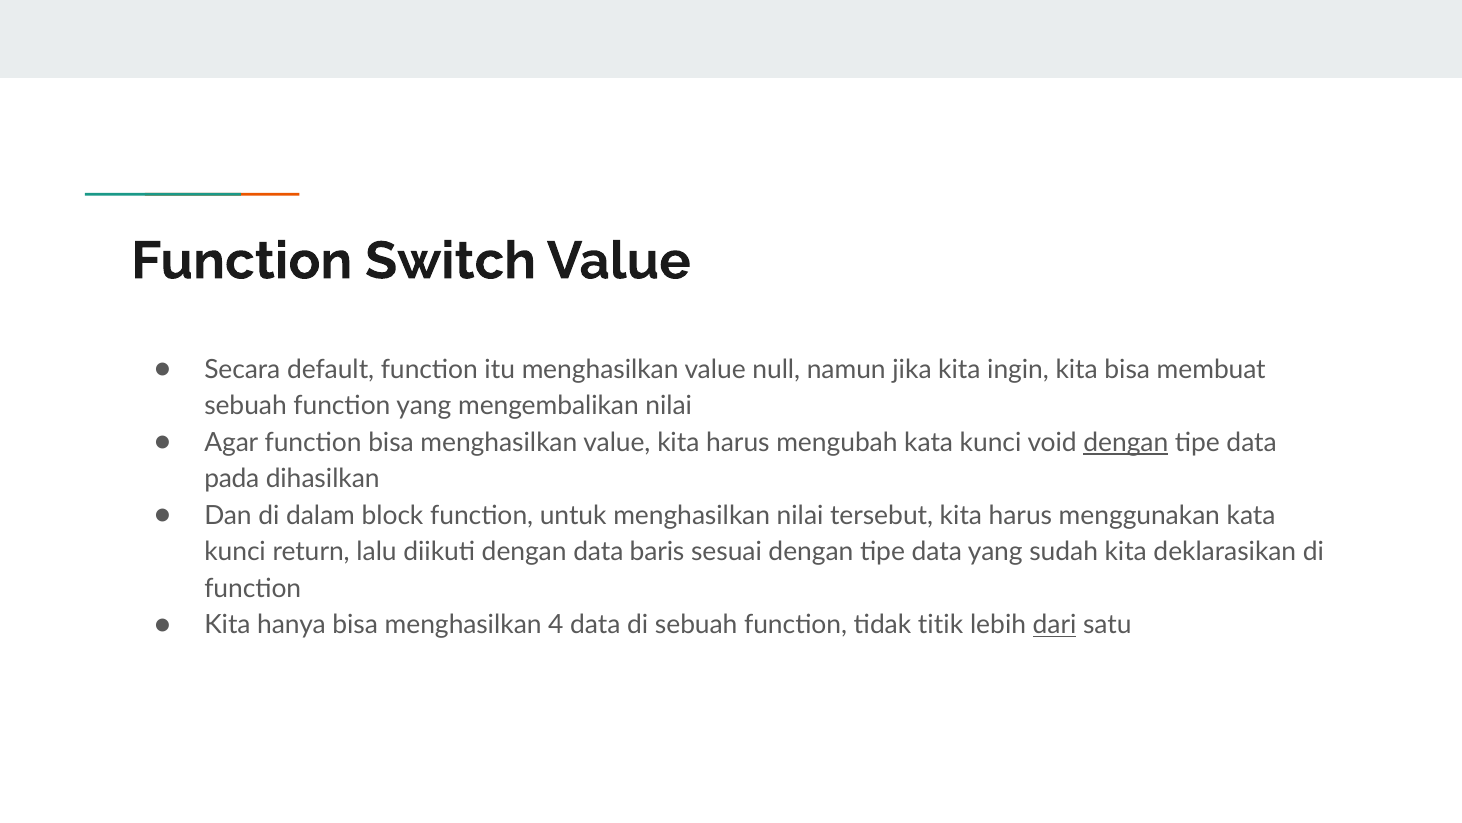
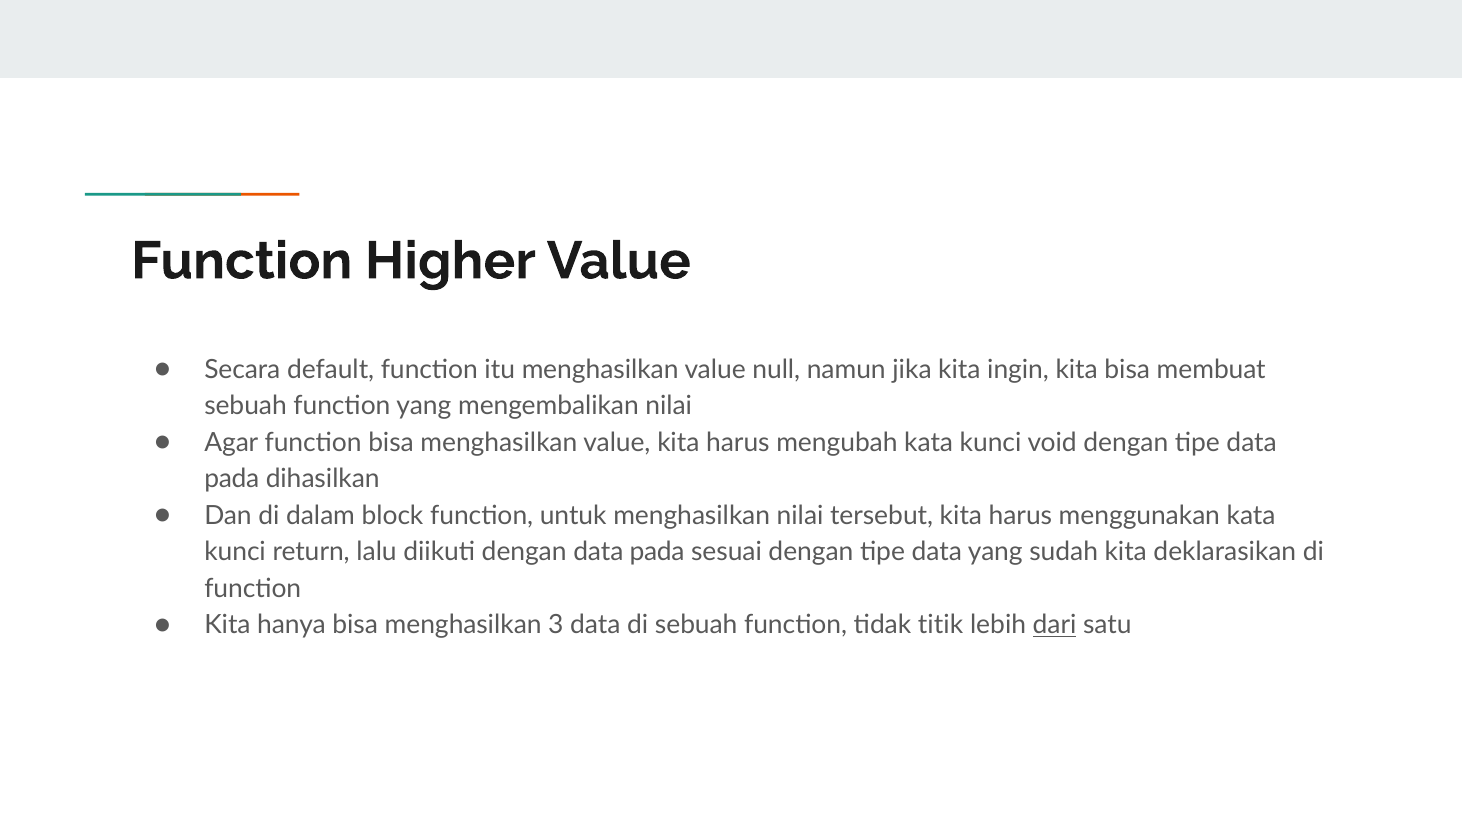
Switch: Switch -> Higher (450, 261)
dengan underline: present -> none (1126, 442)
dengan data baris: baris -> pada (657, 552)
4: 4 -> 3 (556, 624)
